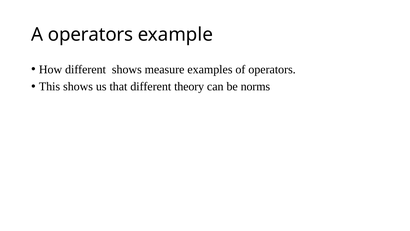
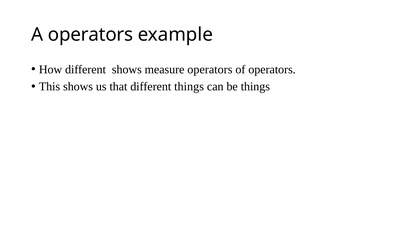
measure examples: examples -> operators (210, 69)
different theory: theory -> things (189, 87)
be norms: norms -> things (255, 87)
